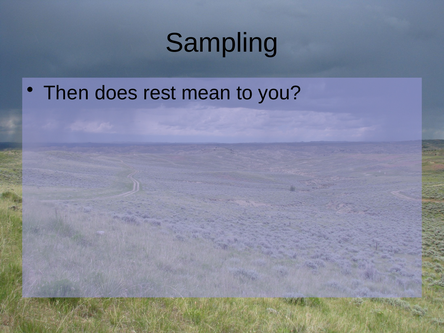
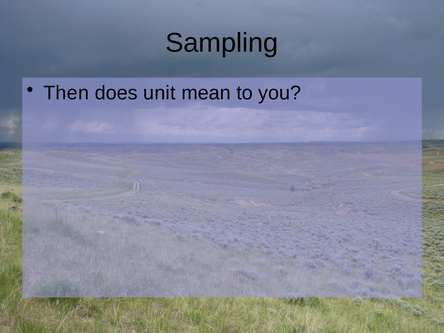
rest: rest -> unit (159, 93)
